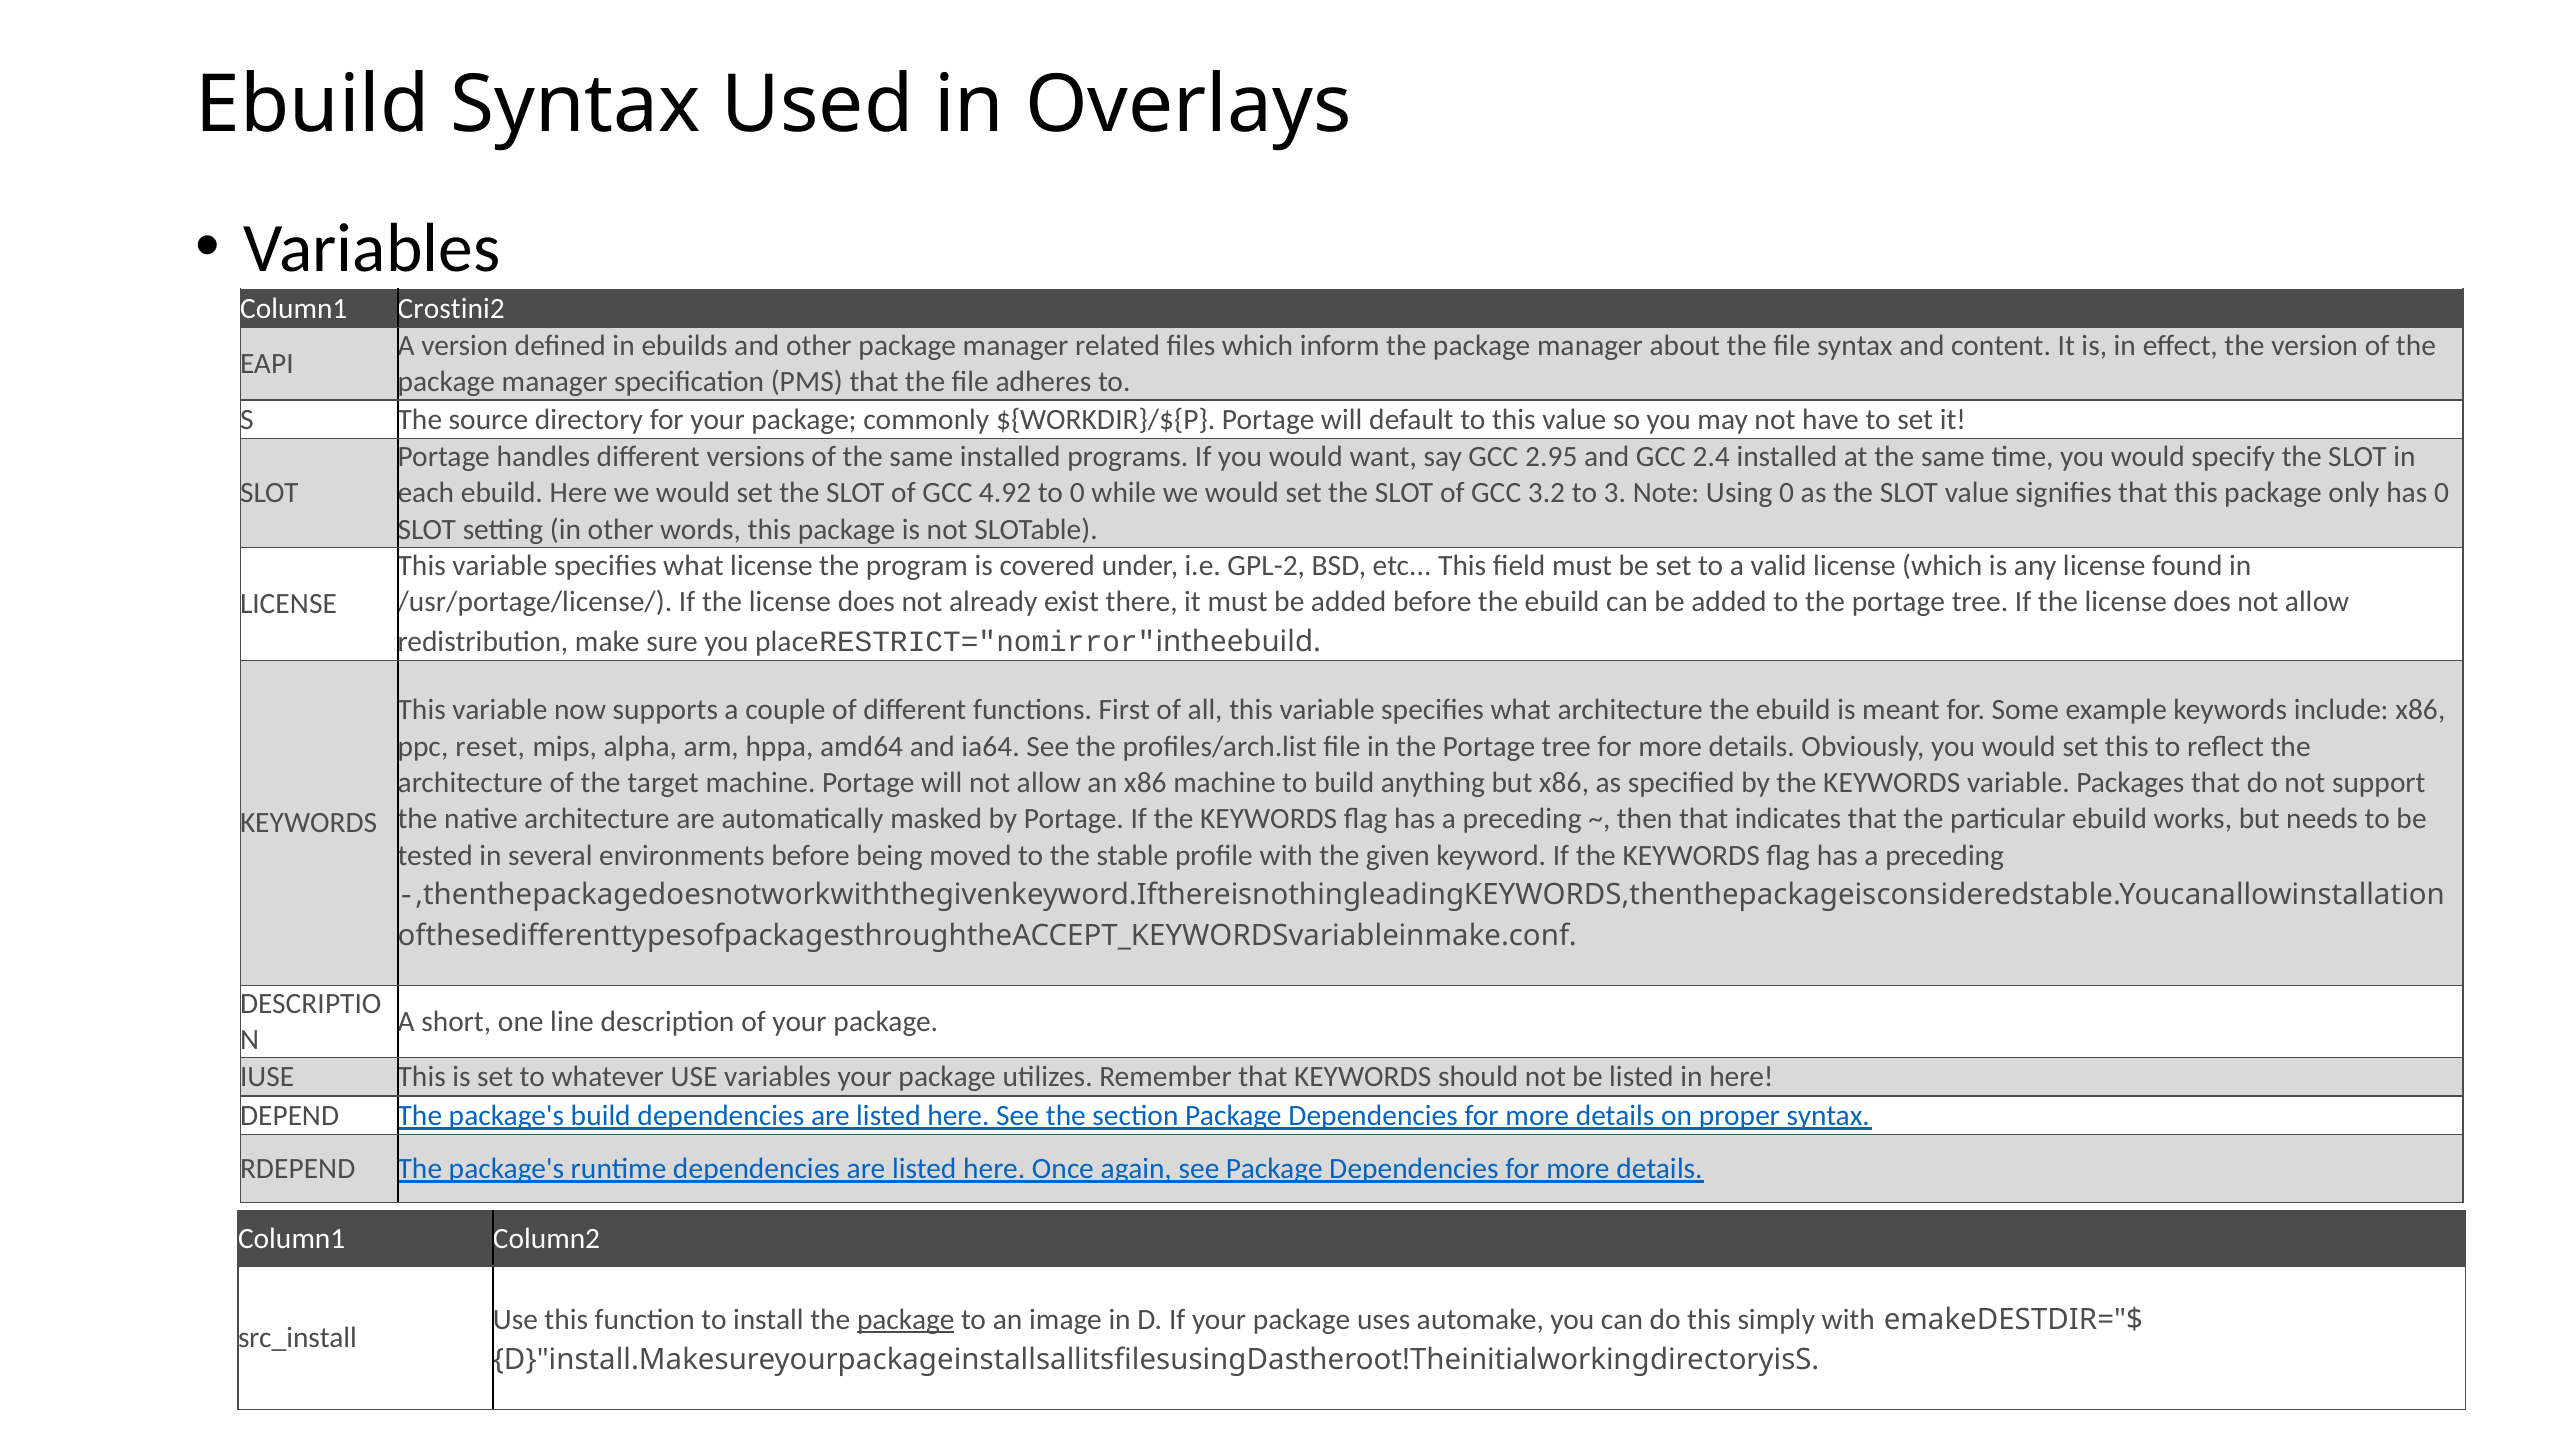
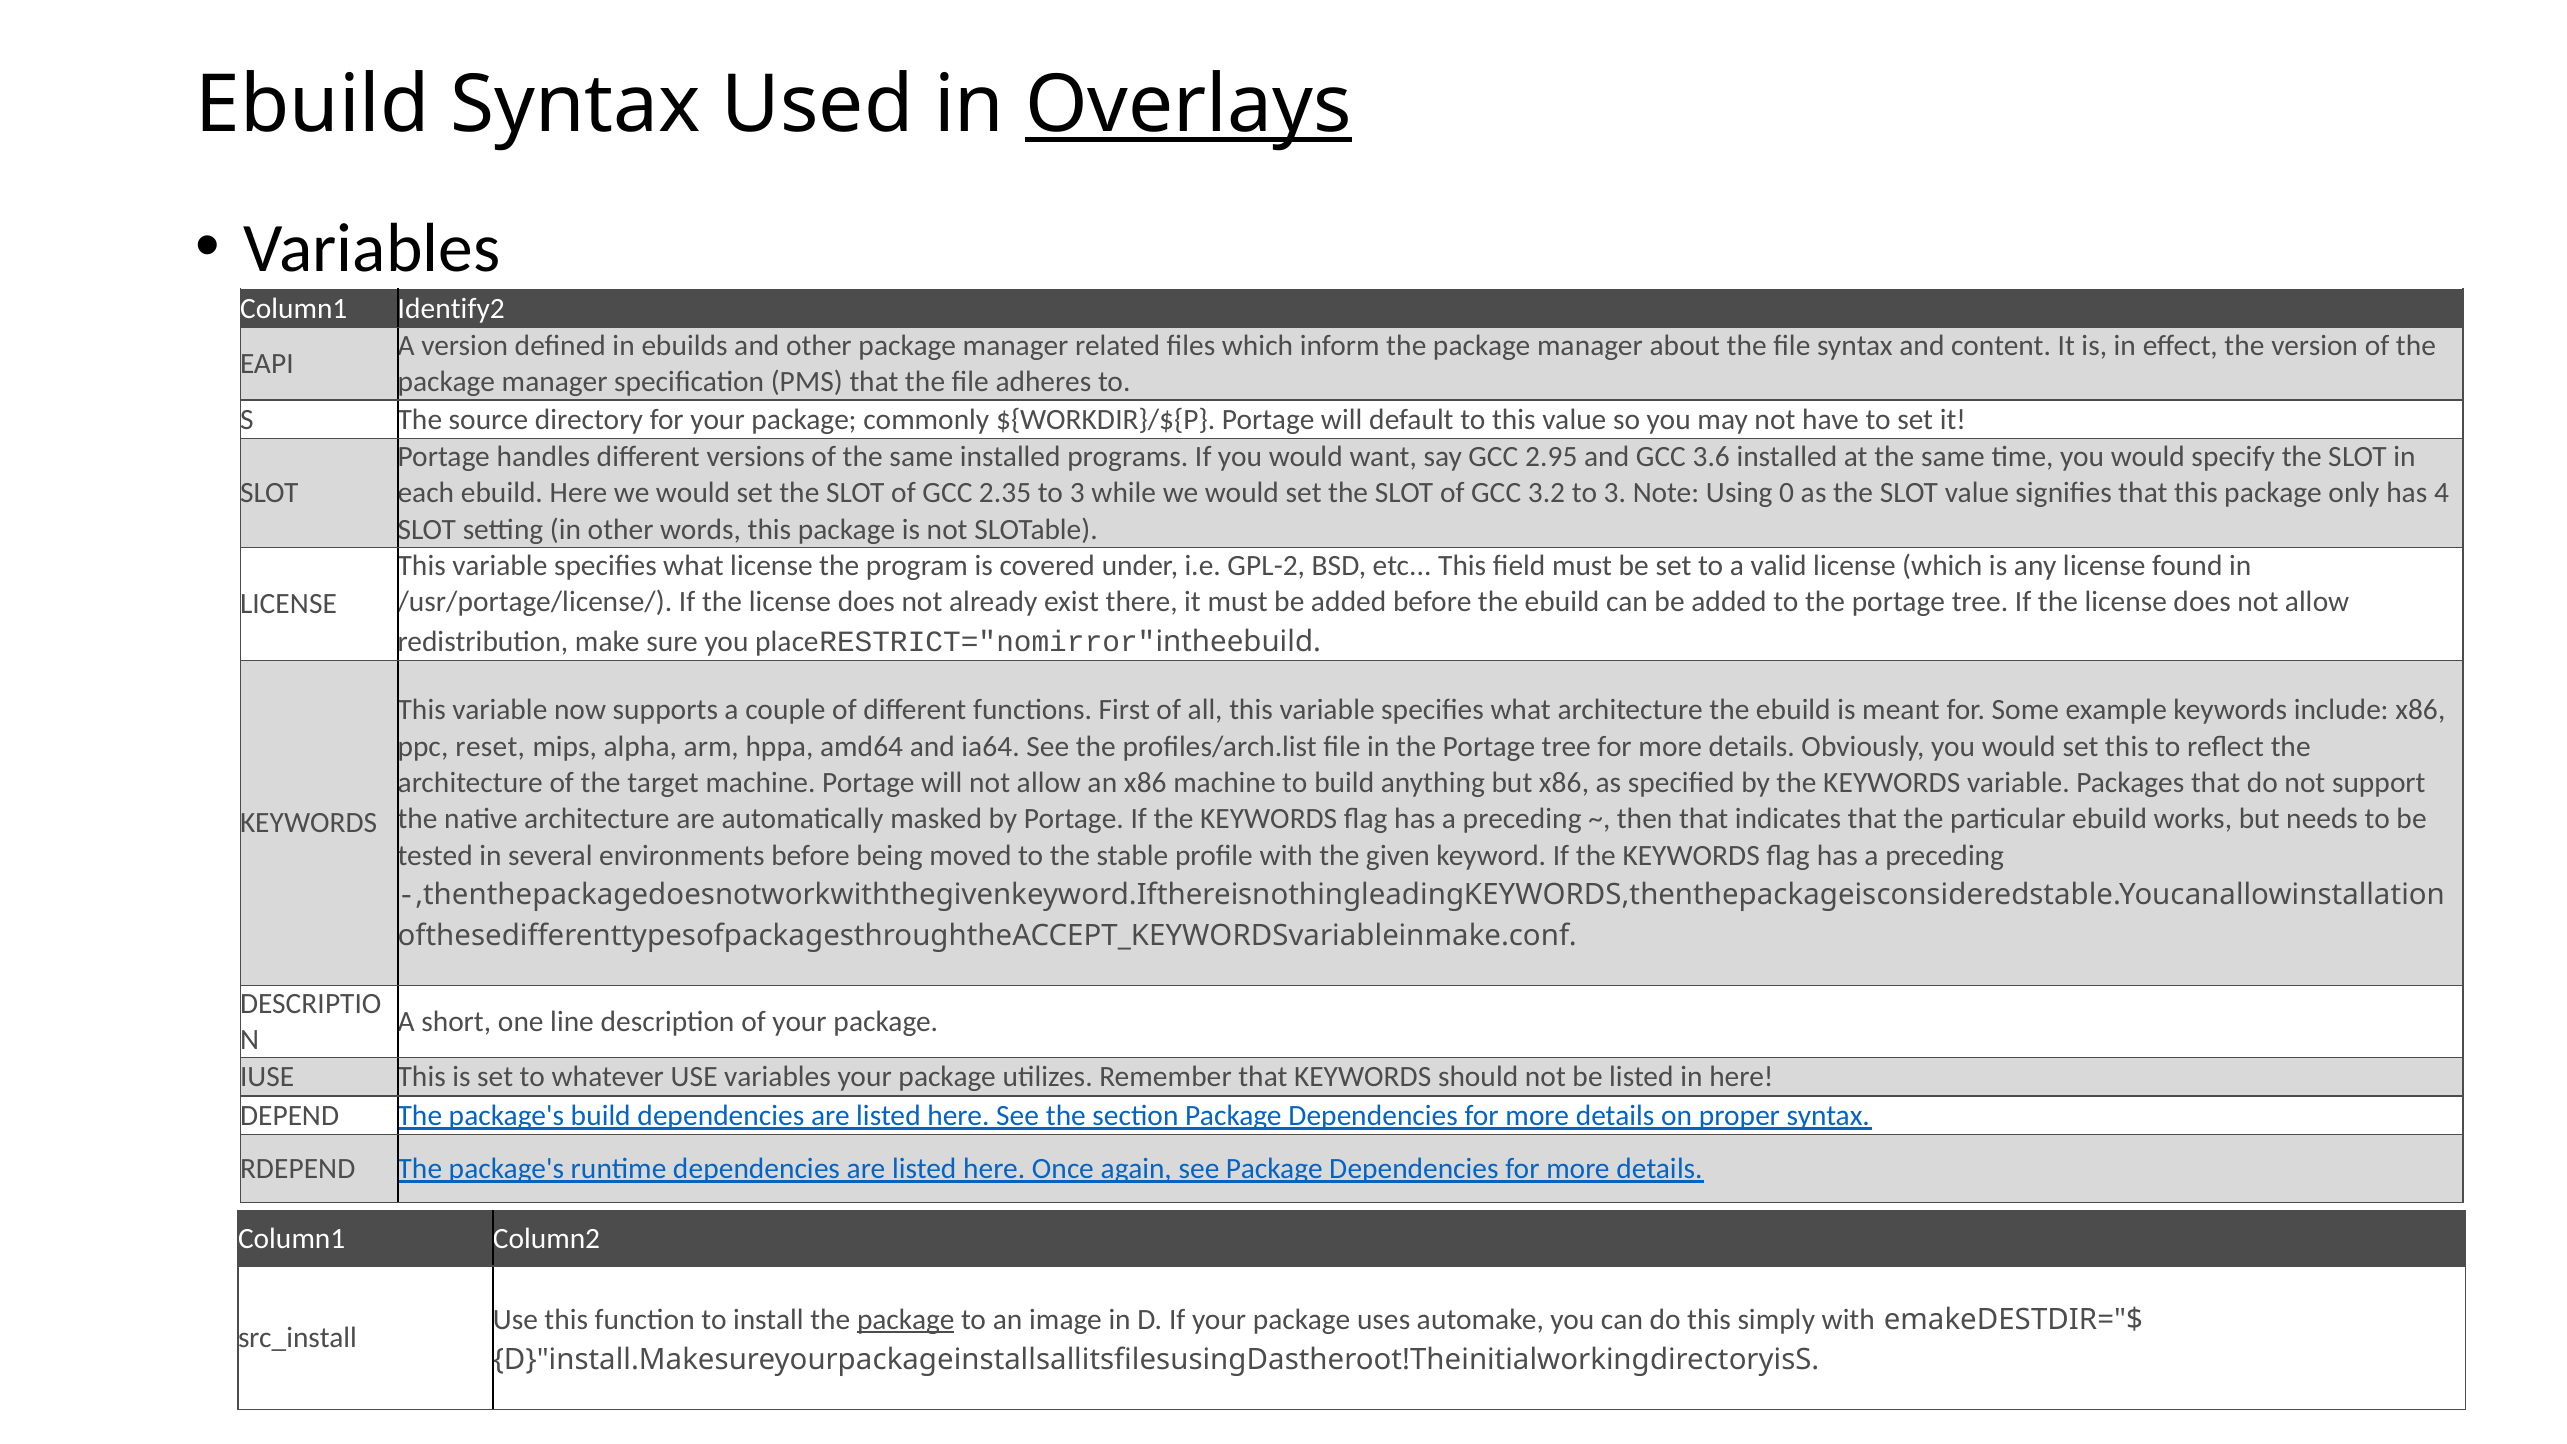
Overlays underline: none -> present (1189, 105)
Crostini2: Crostini2 -> Identify2 (451, 309)
2.4: 2.4 -> 3.6 (1711, 457)
4.92: 4.92 -> 2.35 (1005, 493)
0: 0 -> 3 (1077, 493)
has 0: 0 -> 4 (2441, 493)
